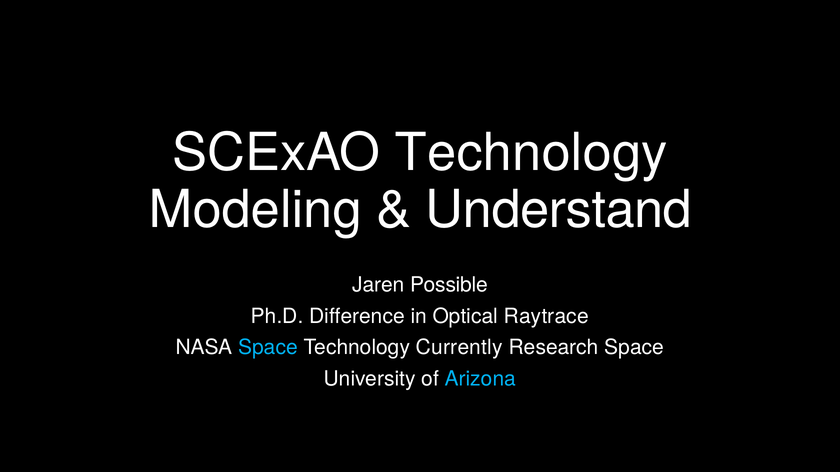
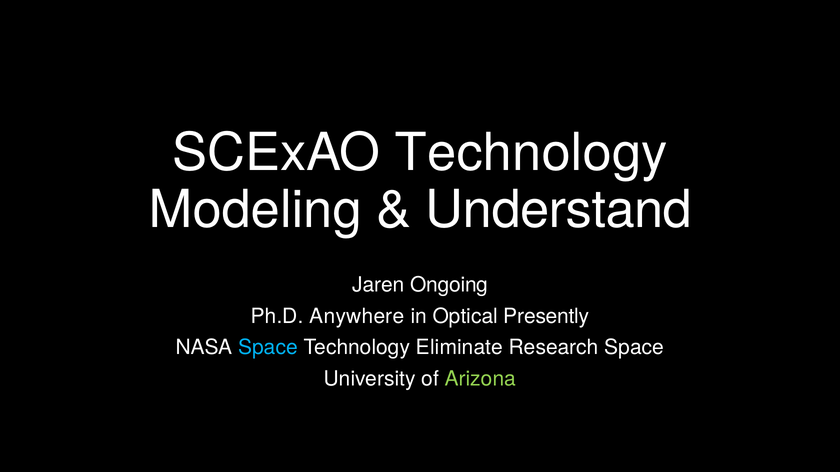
Possible: Possible -> Ongoing (449, 285)
Difference: Difference -> Anywhere (357, 316)
Raytrace: Raytrace -> Presently (546, 316)
Currently: Currently -> Eliminate (459, 348)
Arizona colour: light blue -> light green (480, 379)
